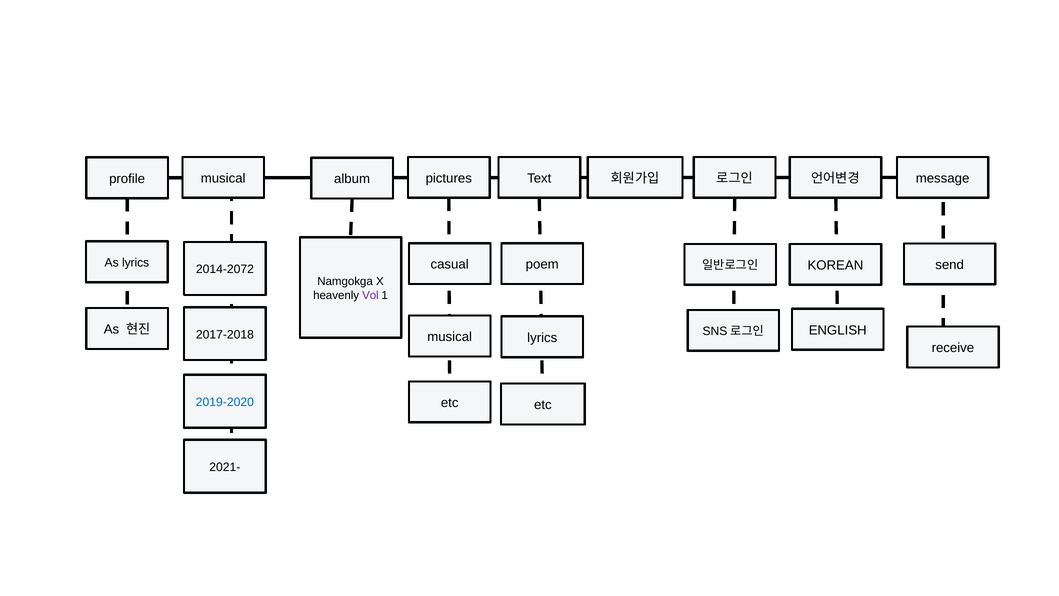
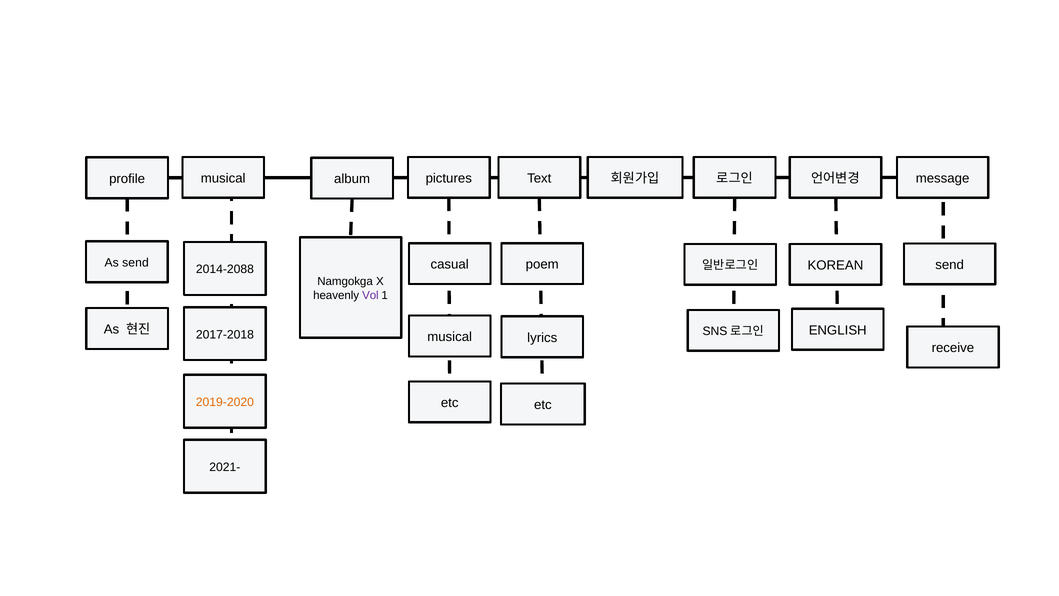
As lyrics: lyrics -> send (135, 262)
2014-2072: 2014-2072 -> 2014-2088 (225, 269)
2019-2020 colour: blue -> orange (225, 402)
